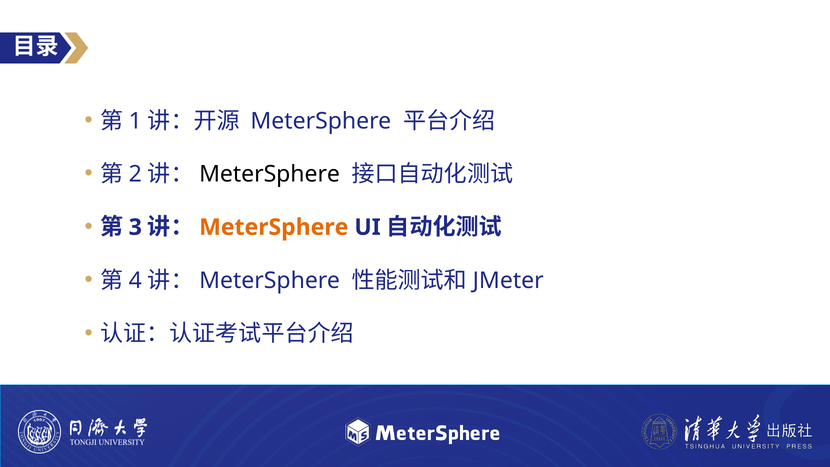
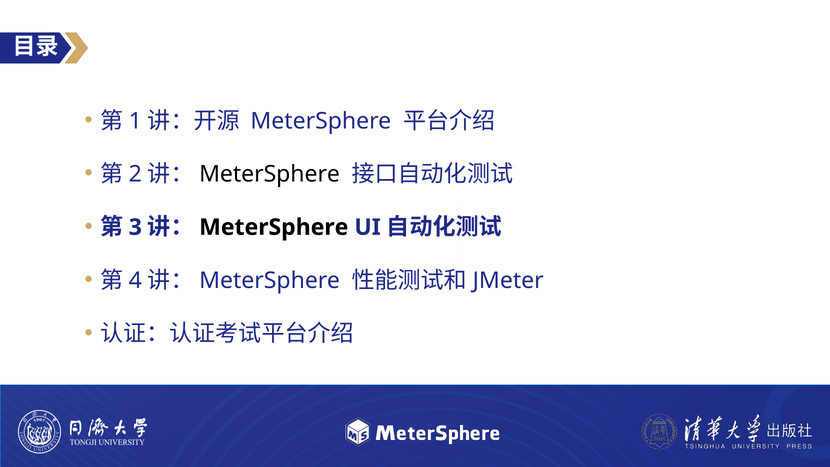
MeterSphere colour: orange -> black (274, 227)
